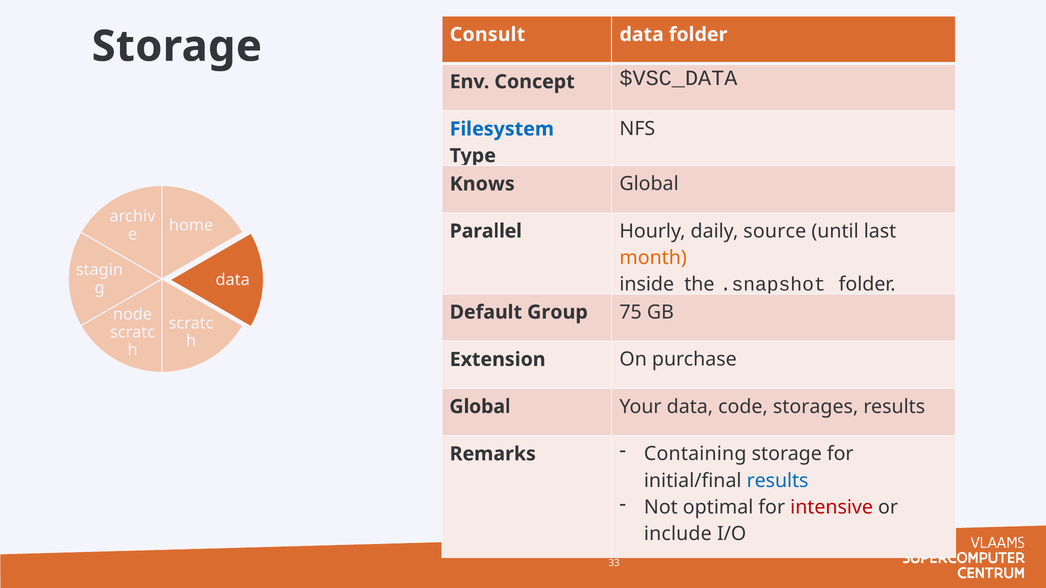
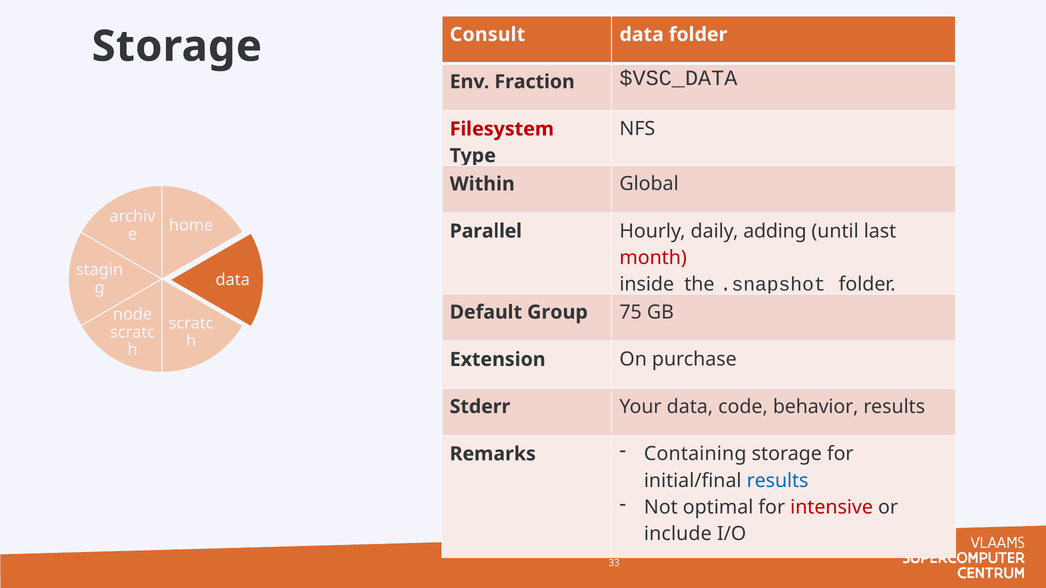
Concept: Concept -> Fraction (535, 82)
Filesystem colour: blue -> red (502, 129)
Knows: Knows -> Within (482, 184)
source: source -> adding (775, 231)
month colour: orange -> red (653, 258)
Global: Global -> Stderr (480, 407)
storages: storages -> behavior (816, 407)
